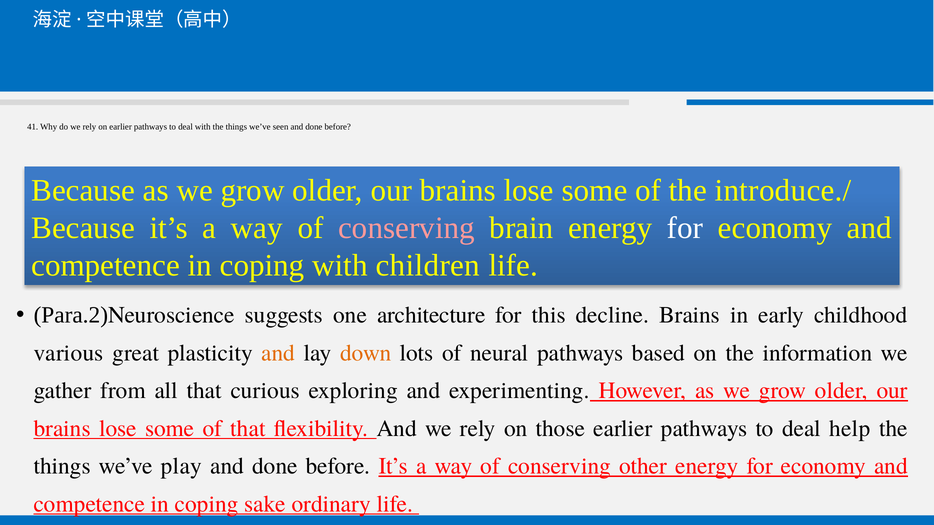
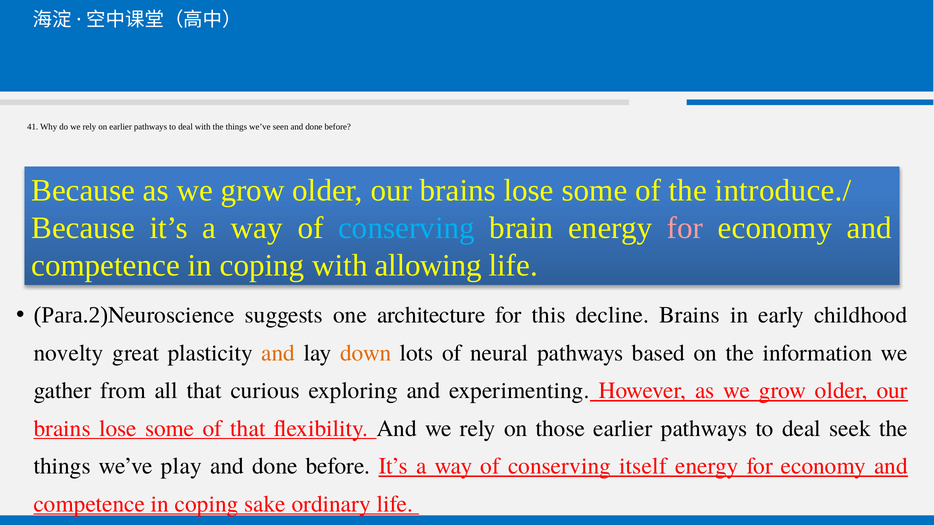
conserving colour: pink -> light blue (406, 228)
for colour: white -> pink (685, 228)
children: children -> allowing (428, 266)
various: various -> novelty (69, 353)
help: help -> seek (850, 429)
other: other -> itself (643, 467)
